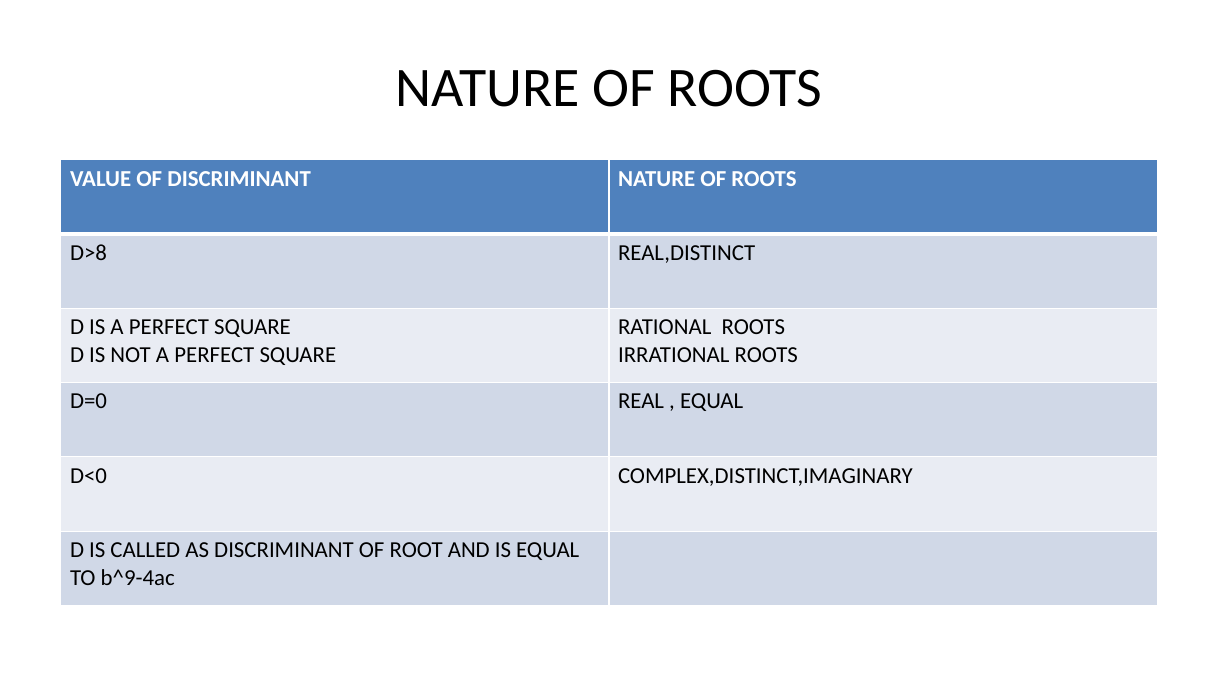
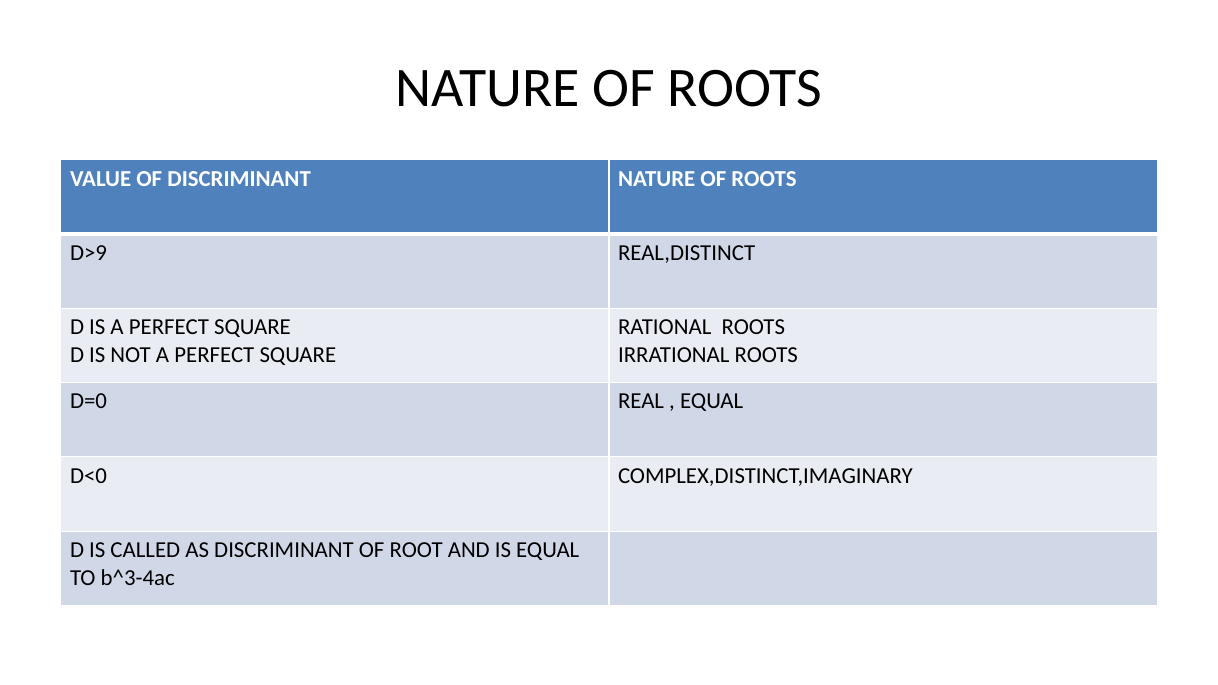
D>8: D>8 -> D>9 (88, 253)
b^9-4ac: b^9-4ac -> b^3-4ac (138, 578)
